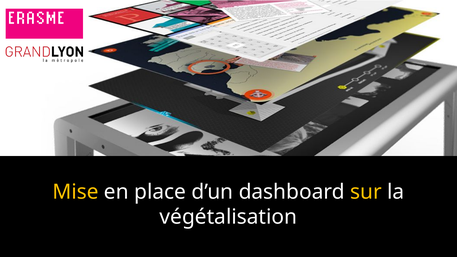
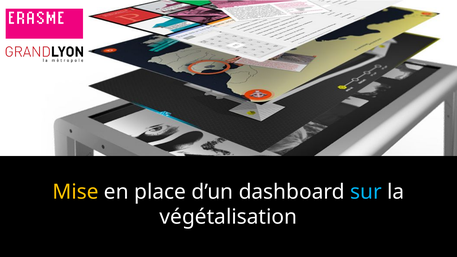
sur colour: yellow -> light blue (366, 192)
